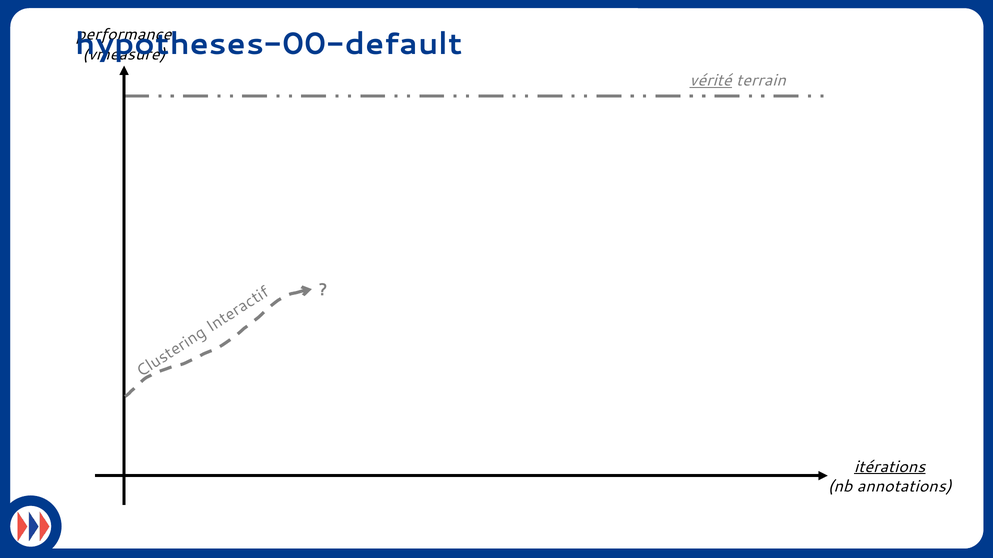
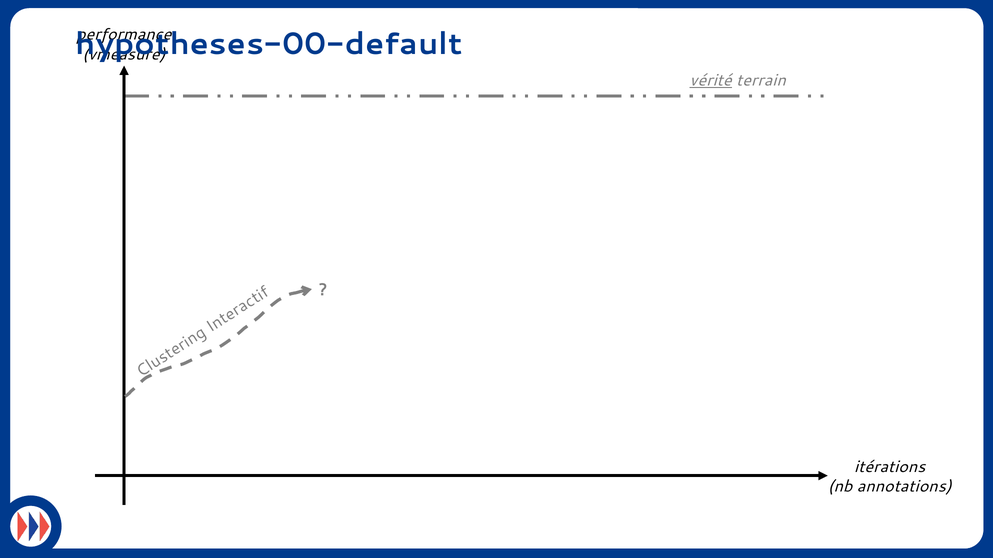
itérations underline: present -> none (890, 467)
